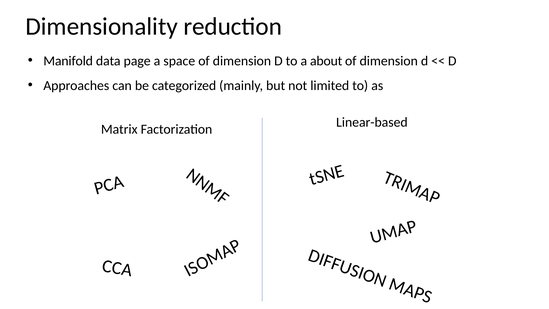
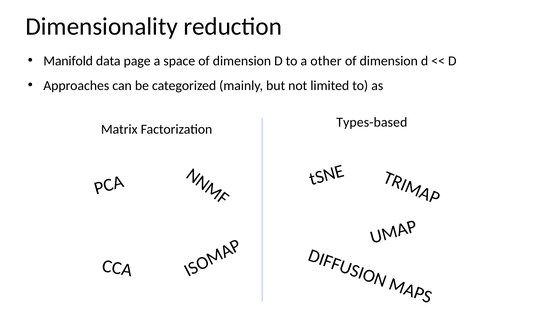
about: about -> other (326, 61)
Linear-based: Linear-based -> Types-based (372, 122)
